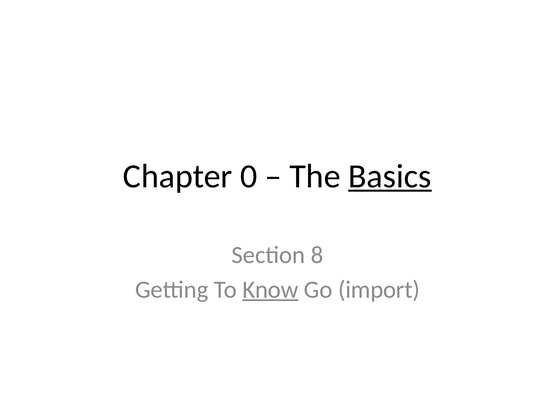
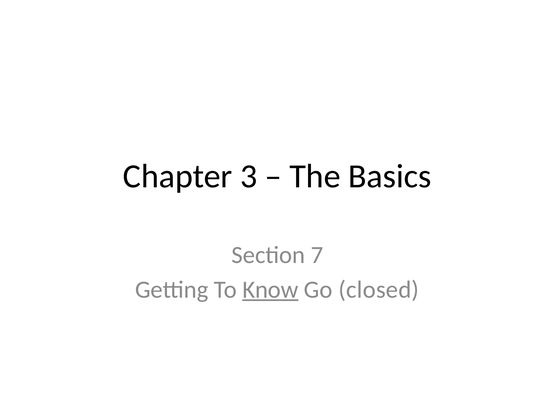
0: 0 -> 3 (249, 176)
Basics underline: present -> none (390, 176)
8: 8 -> 7 (317, 255)
import: import -> closed (379, 290)
